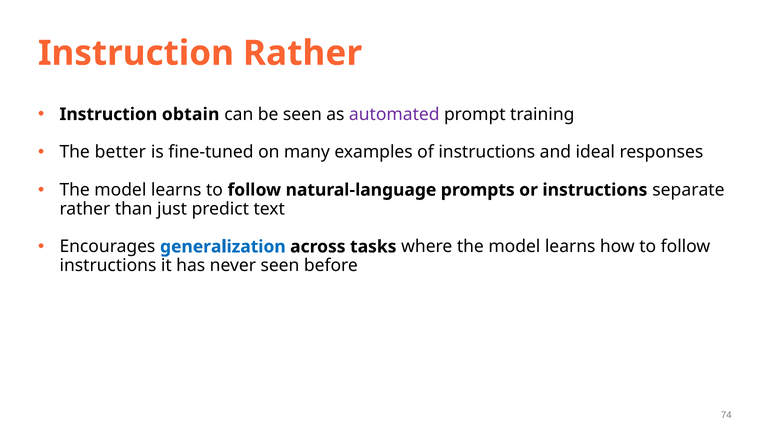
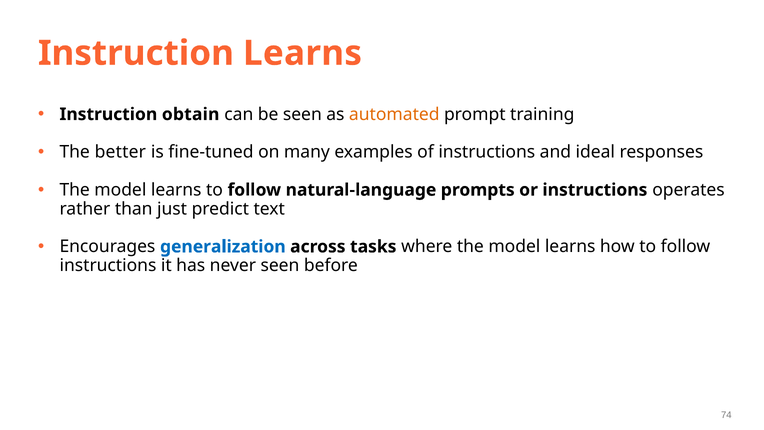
Instruction Rather: Rather -> Learns (302, 53)
automated colour: purple -> orange (394, 114)
separate: separate -> operates (688, 190)
